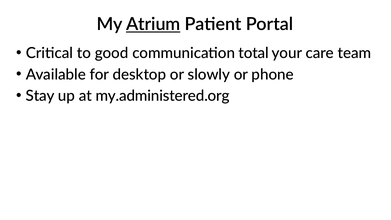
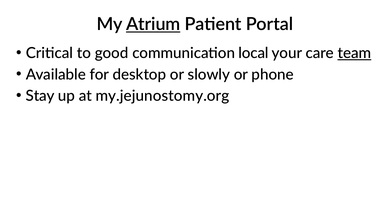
total: total -> local (254, 53)
team underline: none -> present (354, 53)
my.administered.org: my.administered.org -> my.jejunostomy.org (162, 96)
